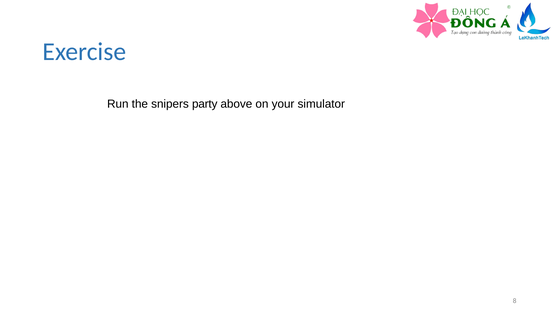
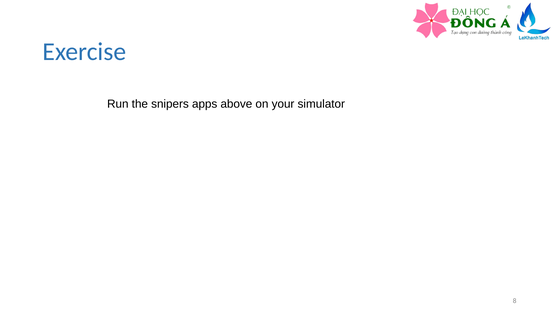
party: party -> apps (205, 104)
